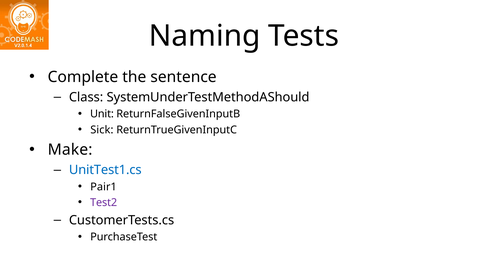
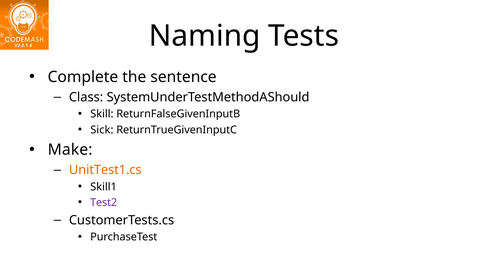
Unit: Unit -> Skill (102, 114)
UnitTest1.cs colour: blue -> orange (105, 170)
Pair1: Pair1 -> Skill1 (104, 186)
